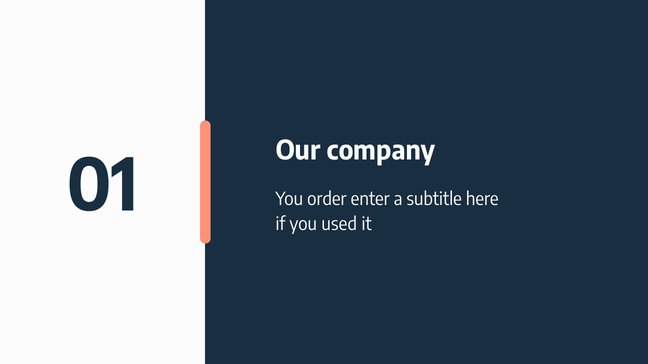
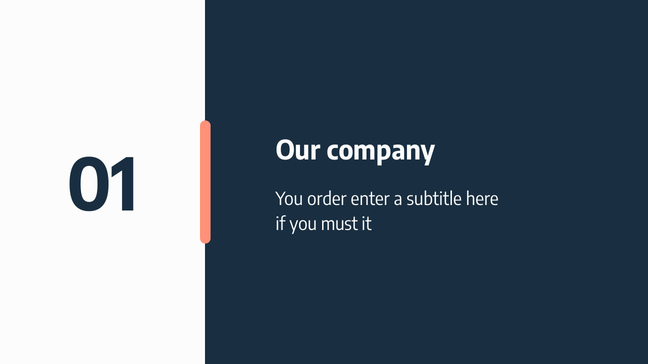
used: used -> must (339, 224)
